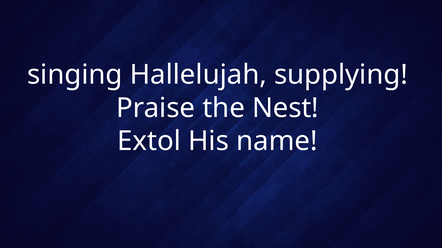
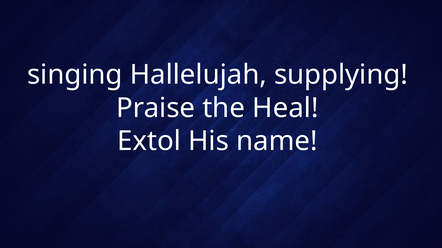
Nest: Nest -> Heal (285, 108)
